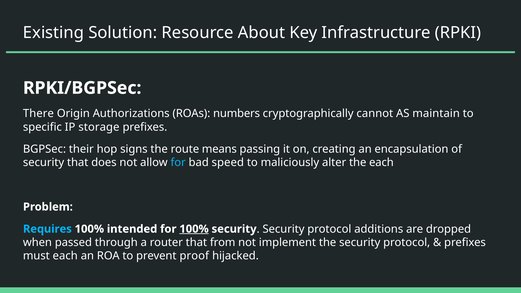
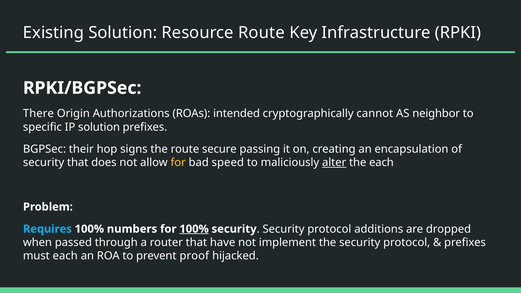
Resource About: About -> Route (261, 33)
numbers: numbers -> intended (237, 114)
maintain: maintain -> neighbor (436, 114)
IP storage: storage -> solution (99, 127)
means: means -> secure (219, 149)
for colour: light blue -> yellow (178, 163)
alter underline: none -> present (334, 163)
intended: intended -> numbers (132, 229)
from: from -> have (223, 242)
